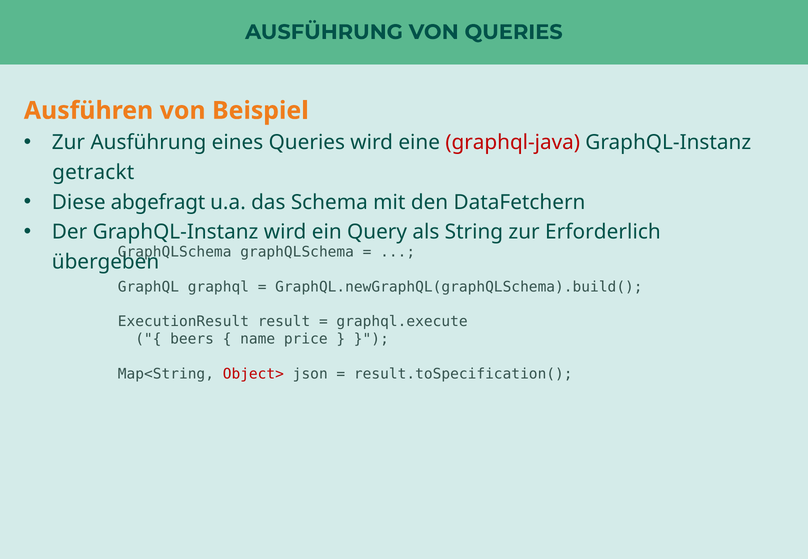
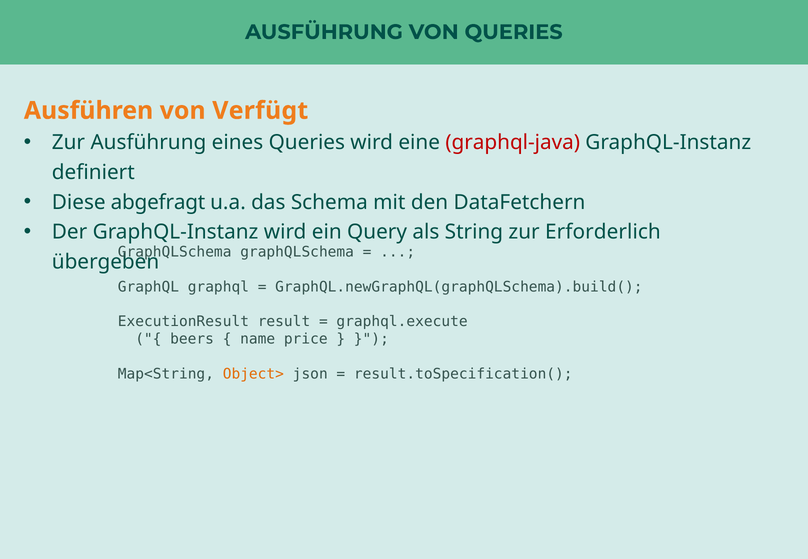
Beispiel: Beispiel -> Verfügt (260, 111)
getrackt: getrackt -> definiert (93, 173)
Object> colour: red -> orange (253, 374)
